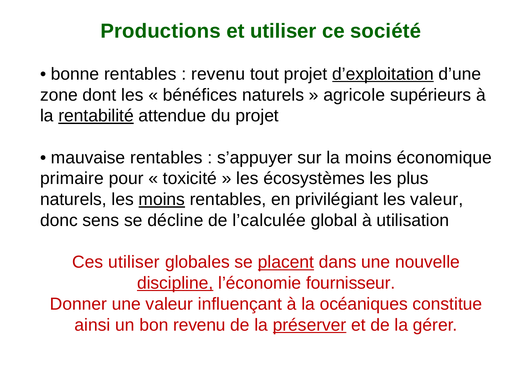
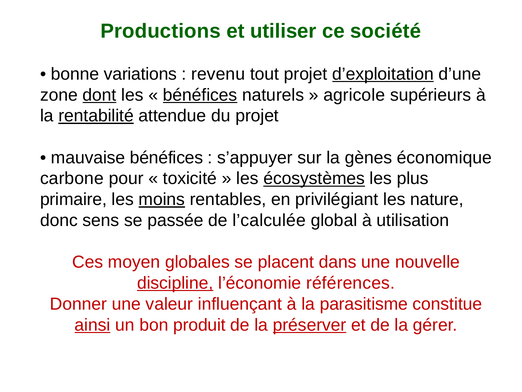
bonne rentables: rentables -> variations (140, 74)
dont underline: none -> present (100, 95)
bénéfices underline: none -> present (200, 95)
mauvaise rentables: rentables -> bénéfices (167, 157)
la moins: moins -> gènes (368, 157)
primaire: primaire -> carbone (72, 178)
écosystèmes underline: none -> present (314, 178)
naturels: naturels -> primaire (73, 199)
les valeur: valeur -> nature (437, 199)
décline: décline -> passée (175, 220)
Ces utiliser: utiliser -> moyen (134, 262)
placent underline: present -> none (286, 262)
fournisseur: fournisseur -> références (351, 283)
océaniques: océaniques -> parasitisme (364, 304)
ainsi underline: none -> present (93, 325)
bon revenu: revenu -> produit (199, 325)
